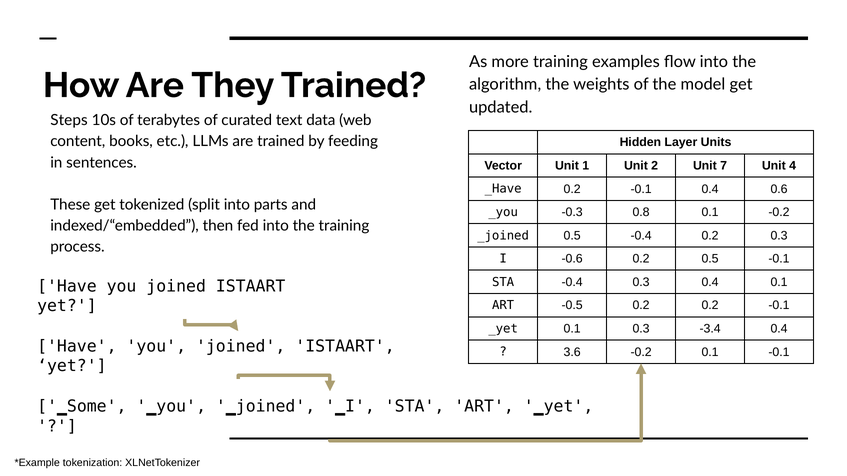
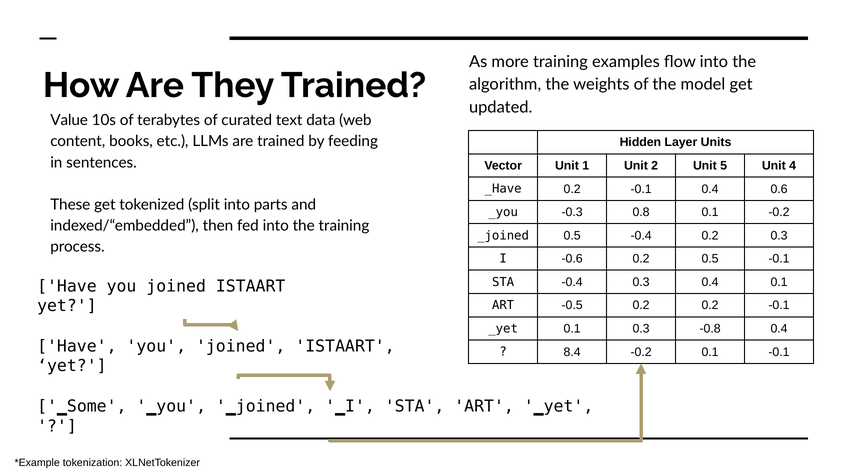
Steps: Steps -> Value (69, 120)
7: 7 -> 5 (724, 166)
-3.4: -3.4 -> -0.8 (710, 329)
3.6: 3.6 -> 8.4 (572, 352)
